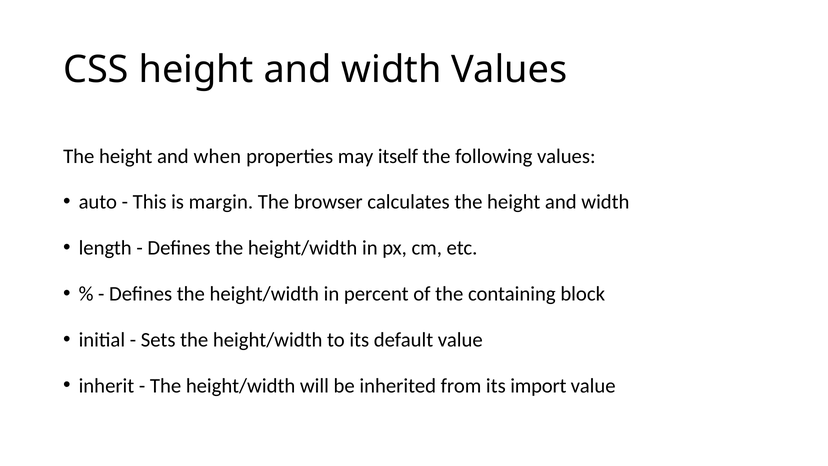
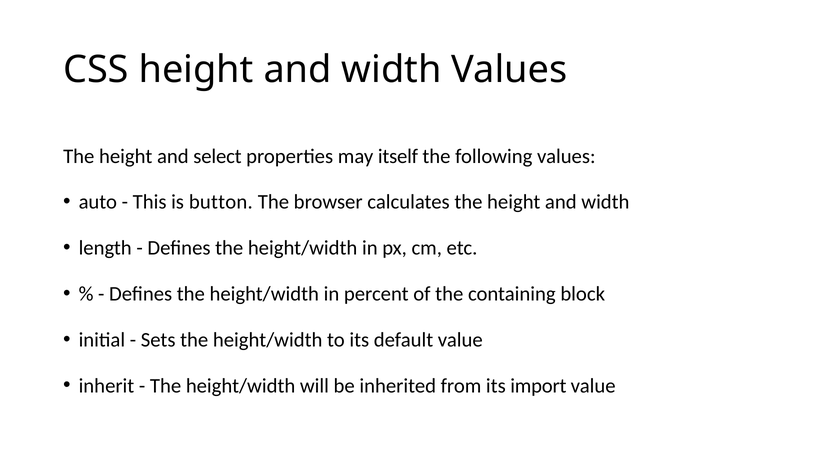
when: when -> select (217, 156)
margin: margin -> button (221, 202)
